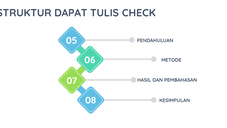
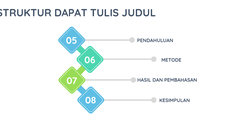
CHECK: CHECK -> JUDUL (139, 13)
